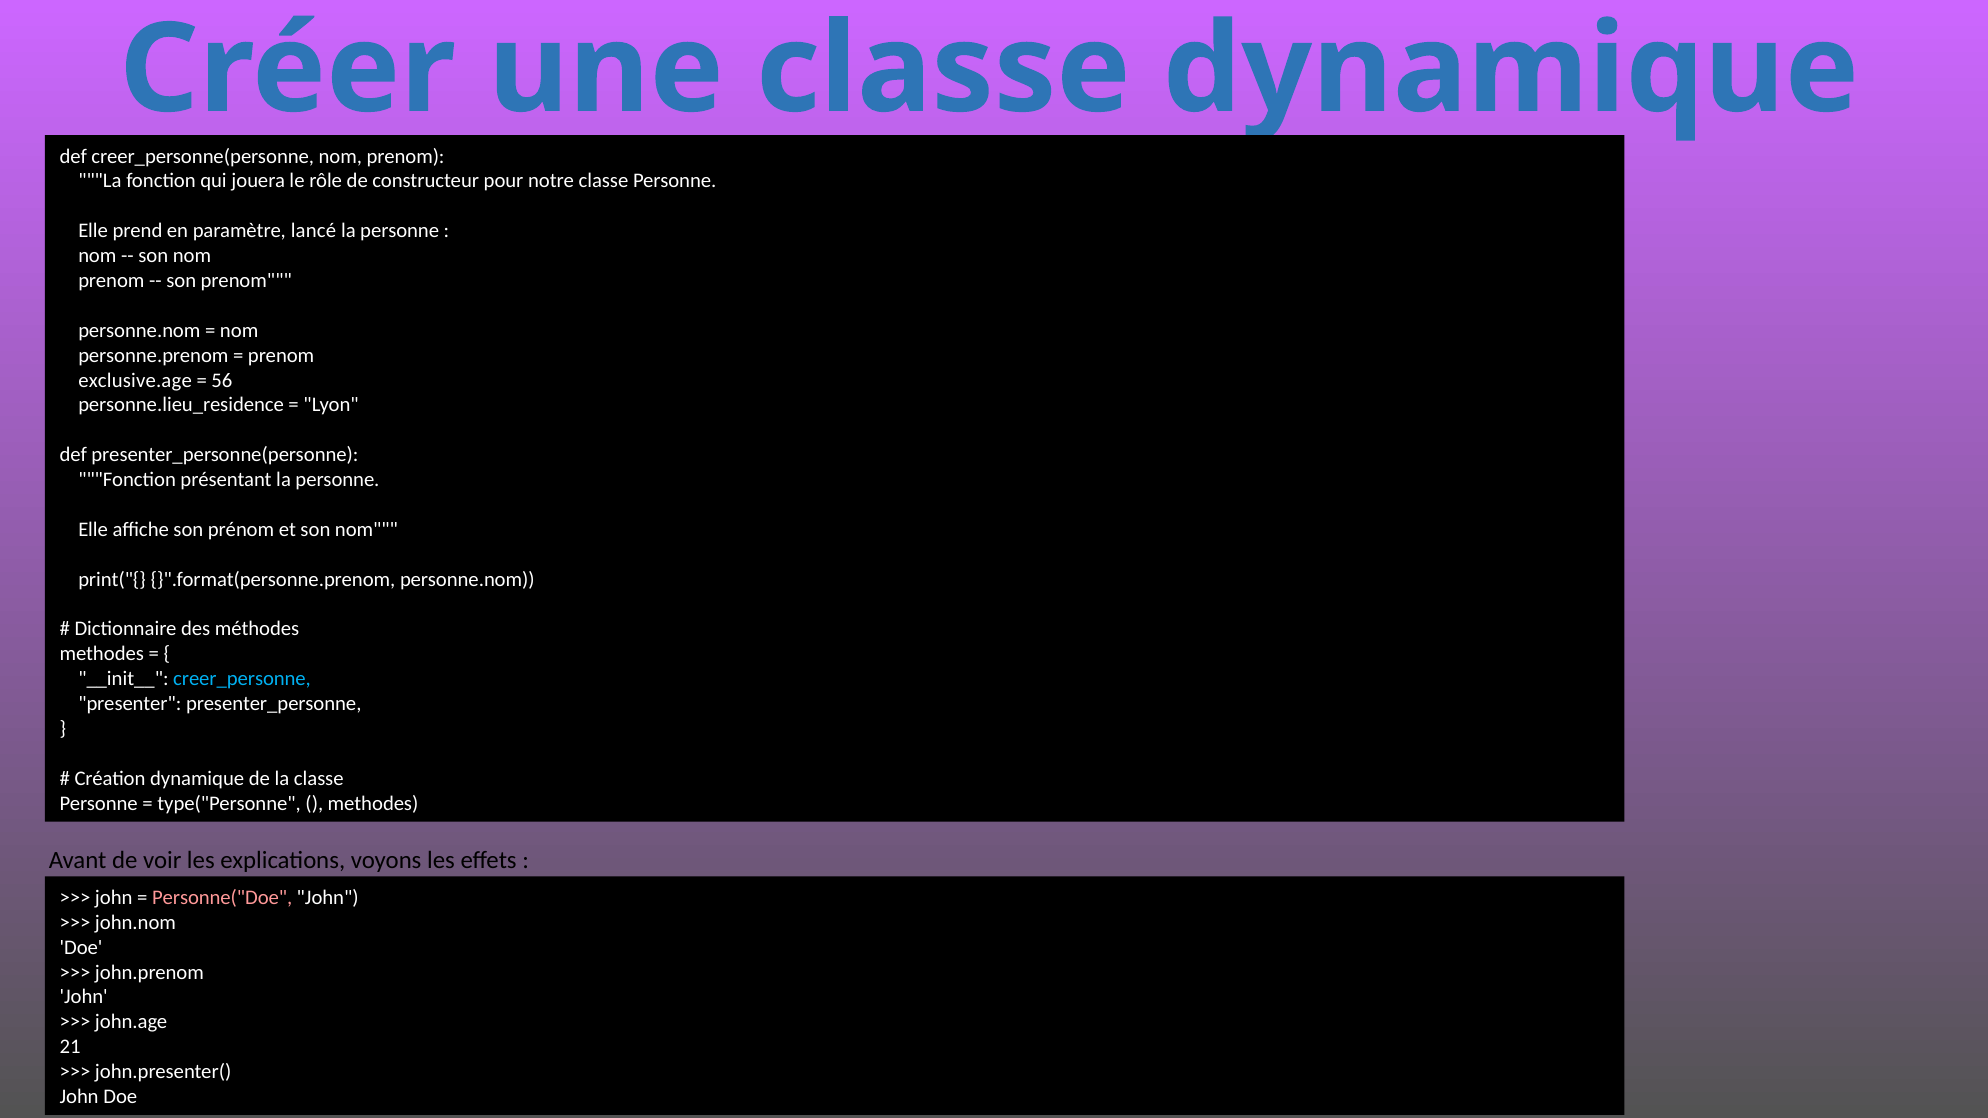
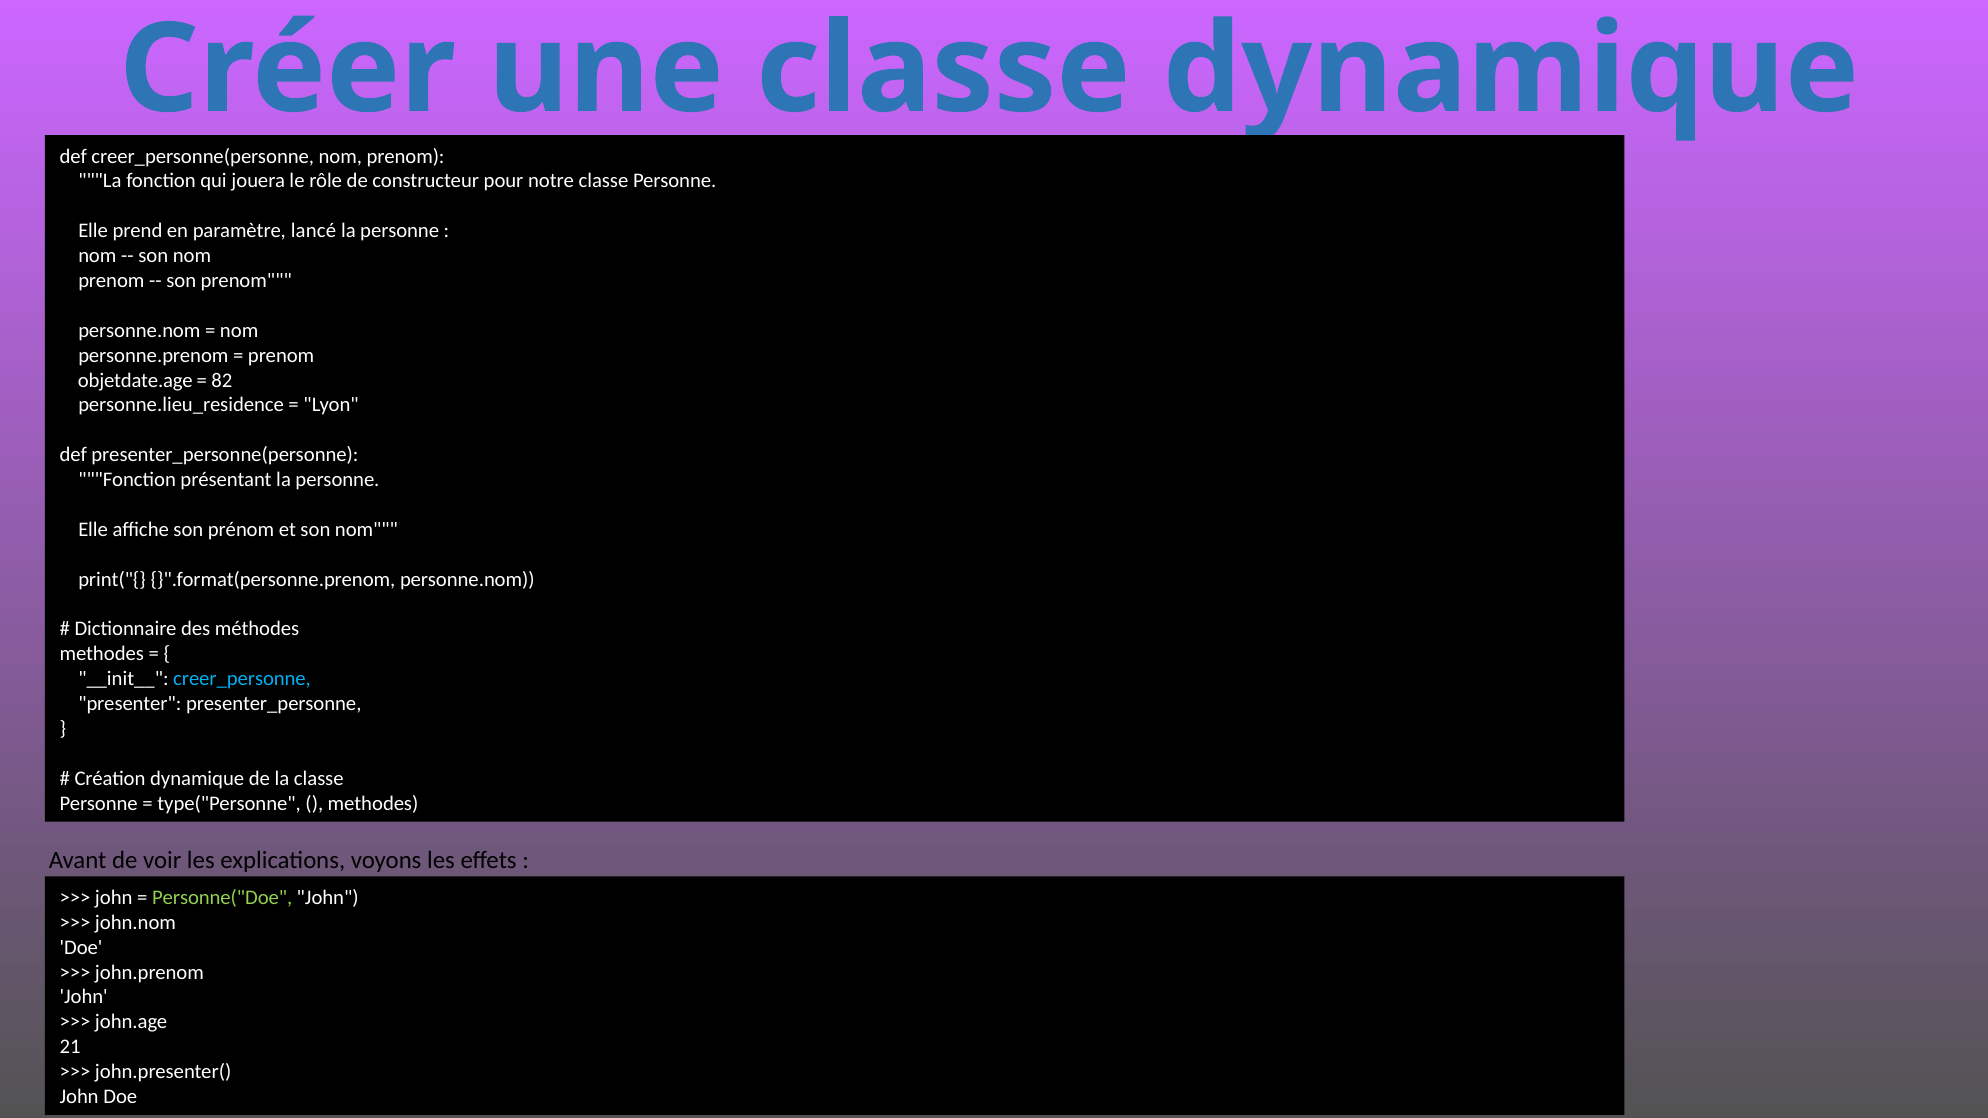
exclusive.age: exclusive.age -> objetdate.age (135, 380)
56: 56 -> 82 (222, 380)
Personne("Doe colour: pink -> light green (222, 898)
